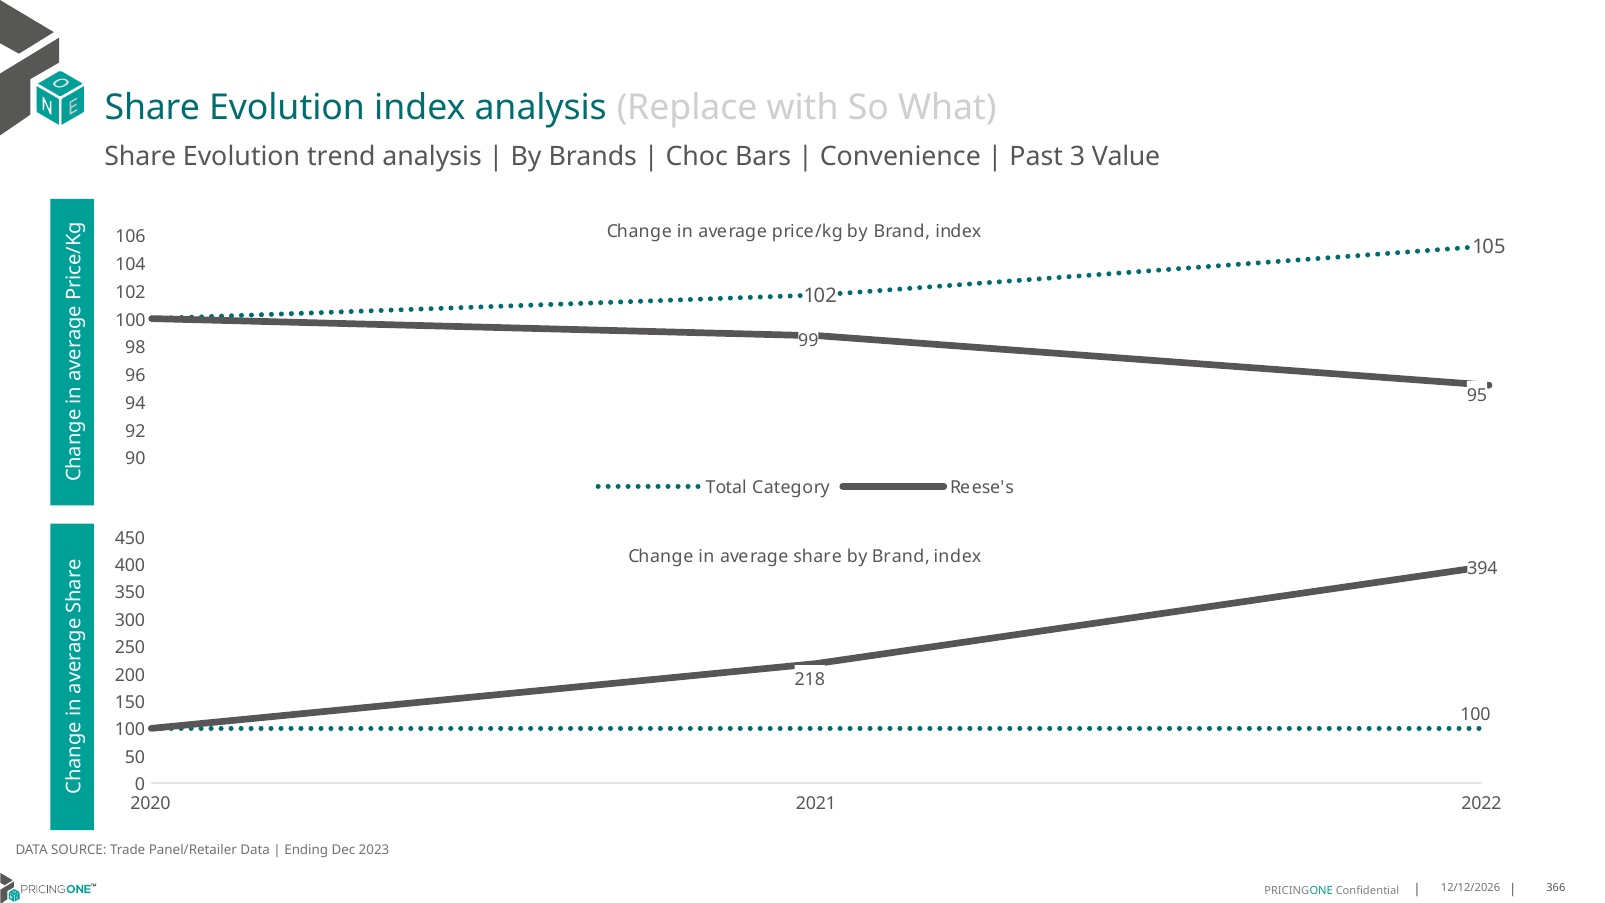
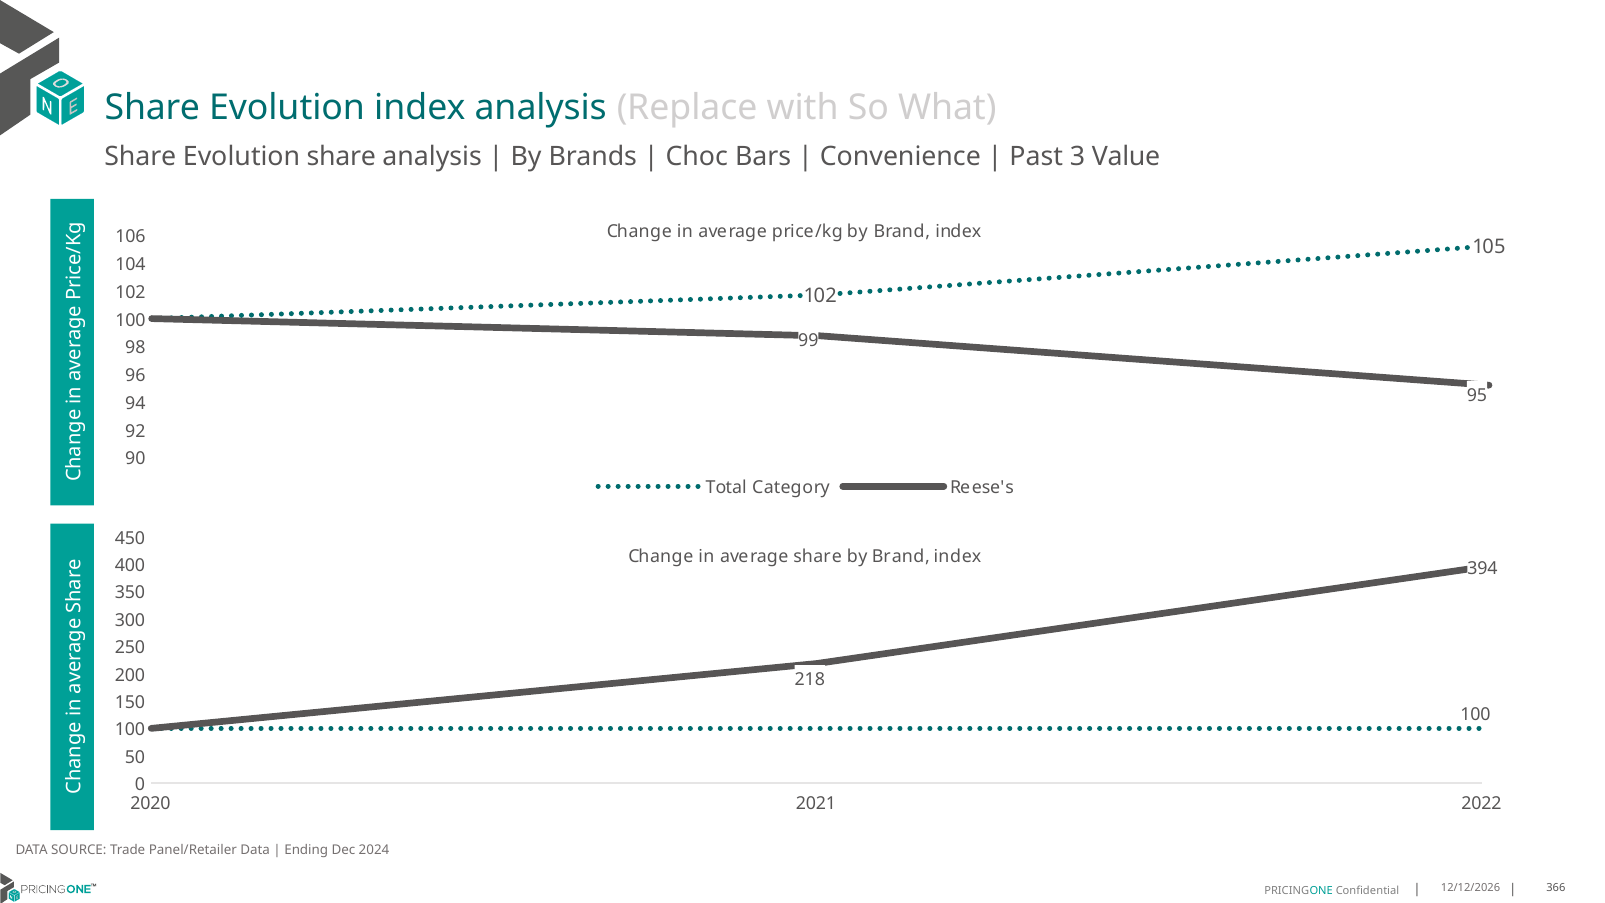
Evolution trend: trend -> share (341, 156)
2023: 2023 -> 2024 (374, 850)
